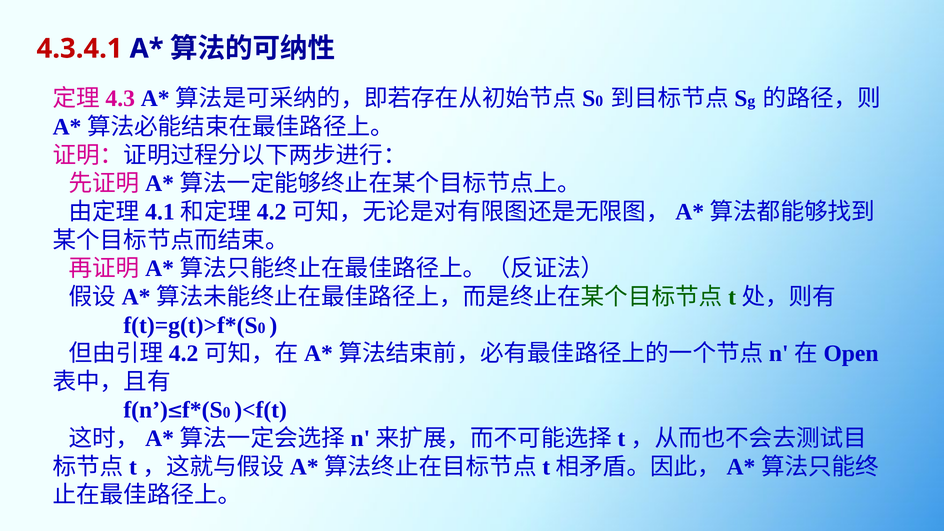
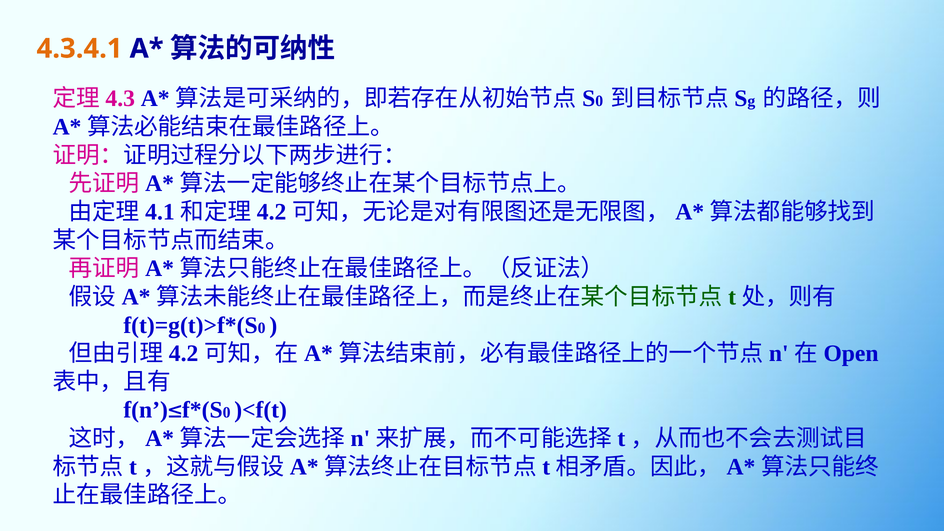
4.3.4.1 colour: red -> orange (80, 49)
